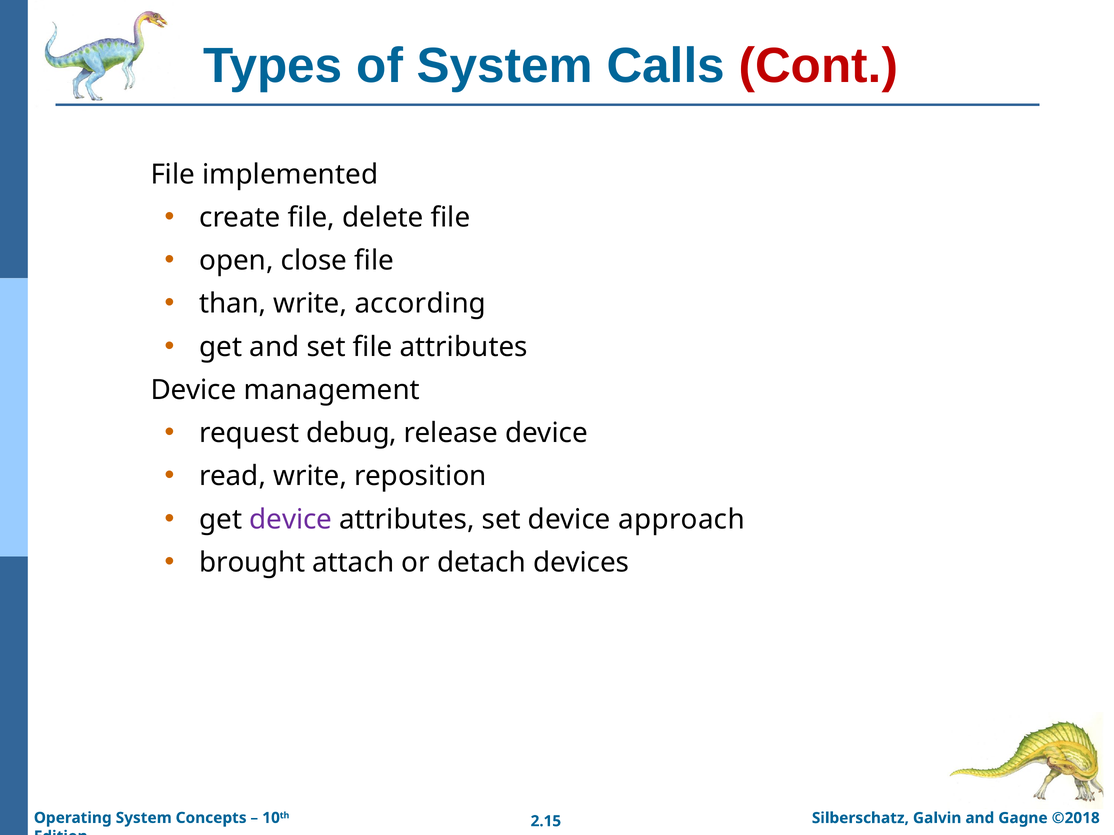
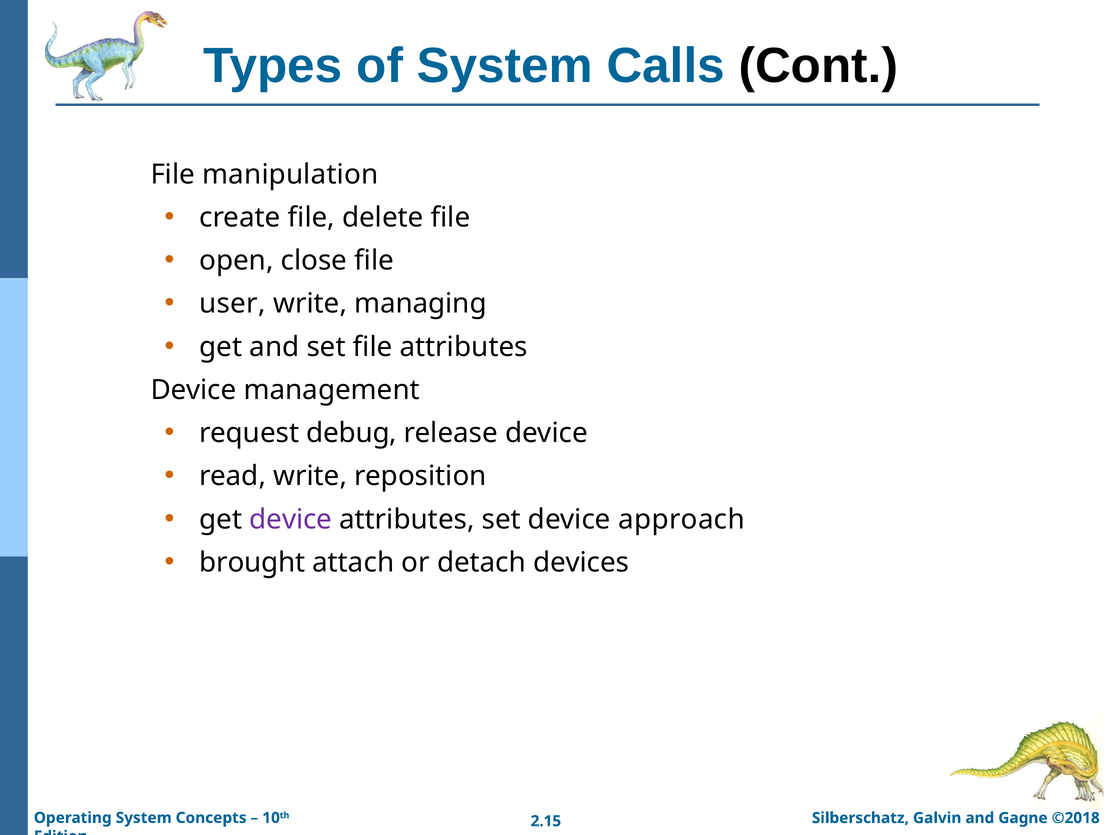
Cont colour: red -> black (818, 66)
implemented: implemented -> manipulation (290, 174)
than: than -> user (233, 304)
according: according -> managing (421, 304)
